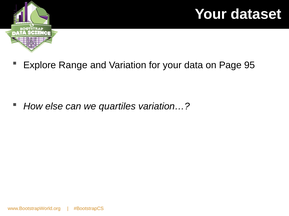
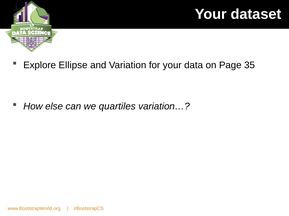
Range: Range -> Ellipse (73, 65)
95: 95 -> 35 (250, 65)
